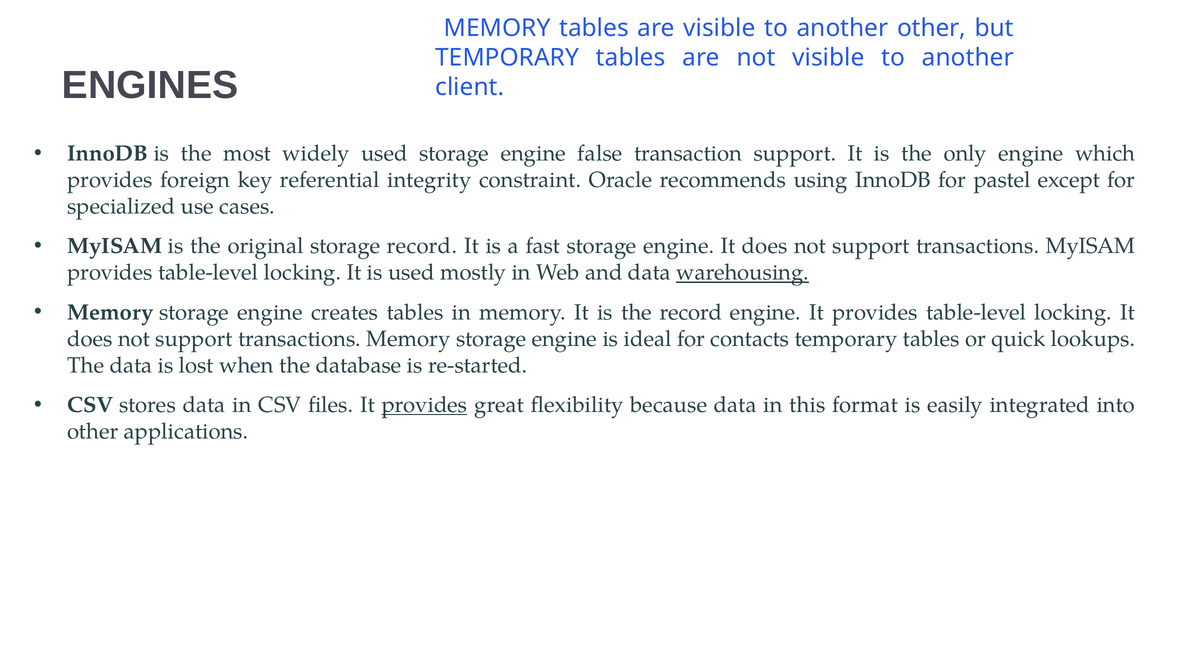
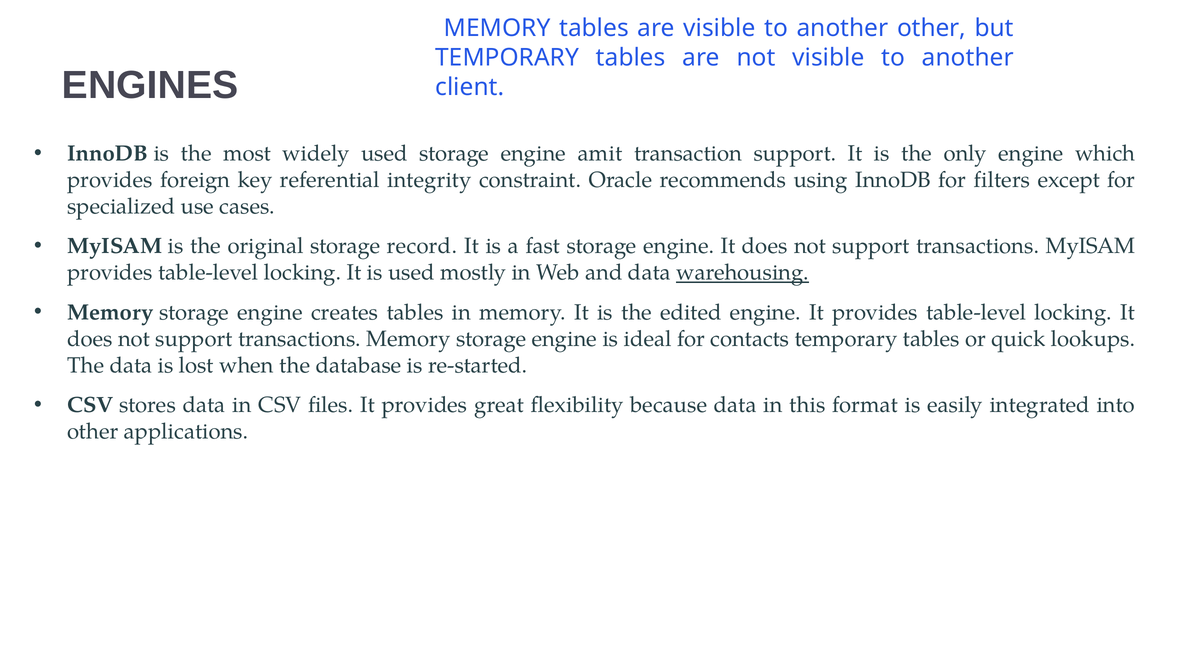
false: false -> amit (600, 153)
pastel: pastel -> filters (1002, 180)
the record: record -> edited (691, 312)
provides underline: present -> none (424, 405)
